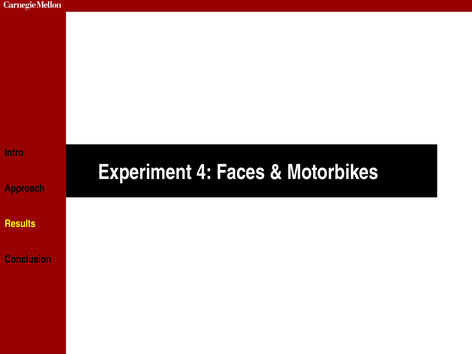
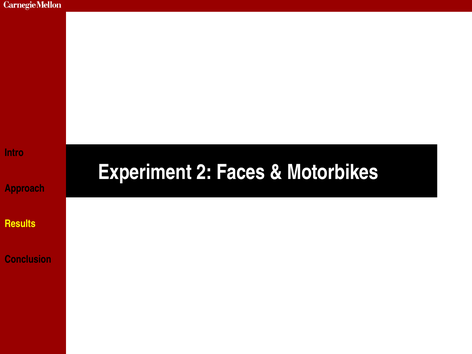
4: 4 -> 2 (204, 172)
